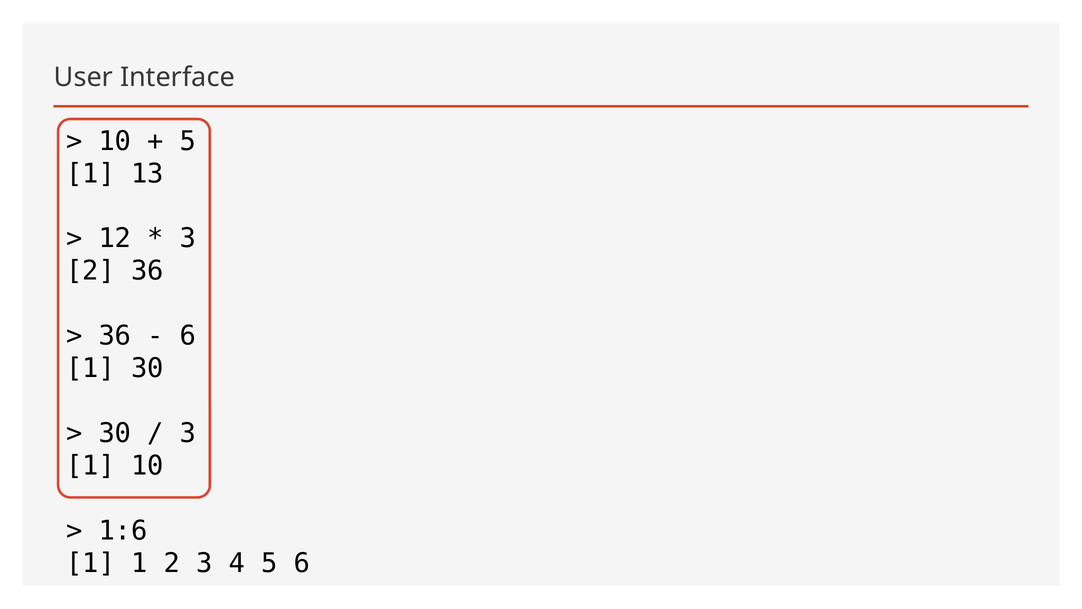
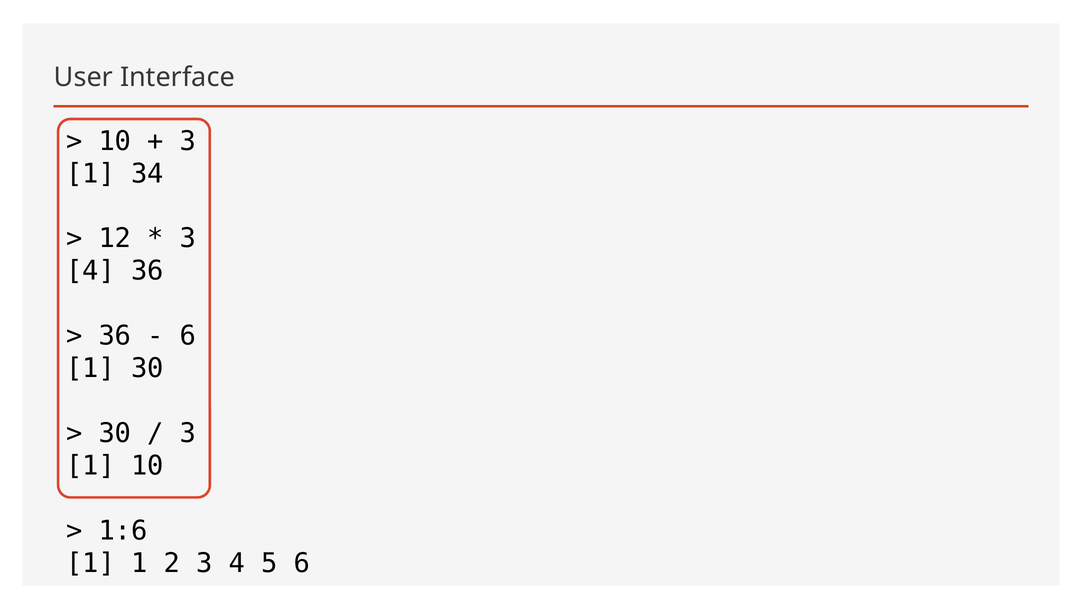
5: 5 -> 3 (188, 141)
13: 13 -> 34 (147, 173)
2: 2 -> 4 (90, 271)
